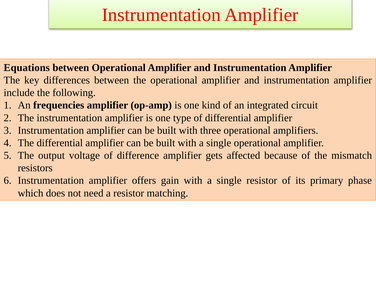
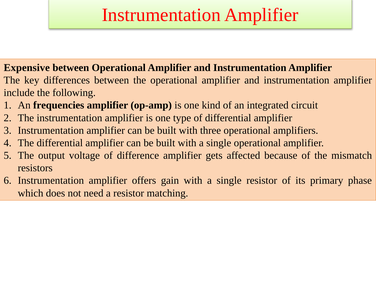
Equations: Equations -> Expensive (27, 68)
